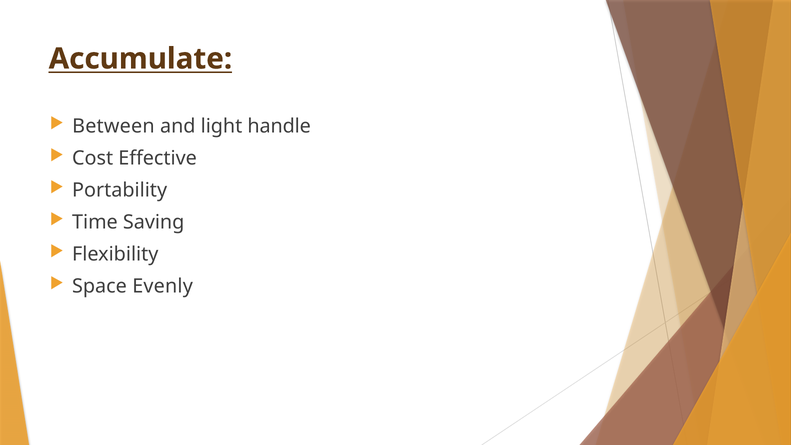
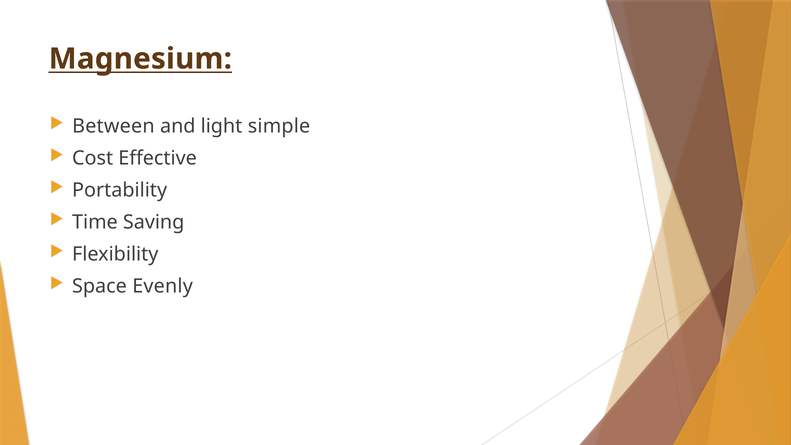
Accumulate: Accumulate -> Magnesium (140, 59)
handle: handle -> simple (279, 126)
